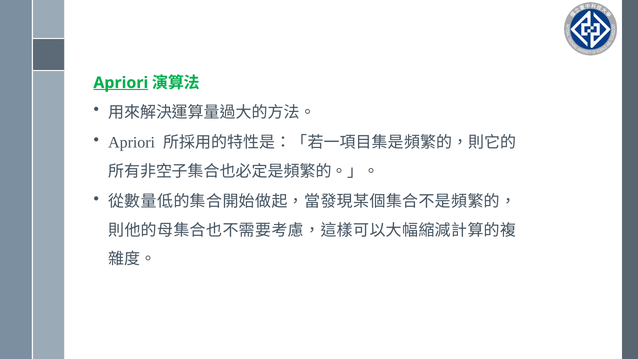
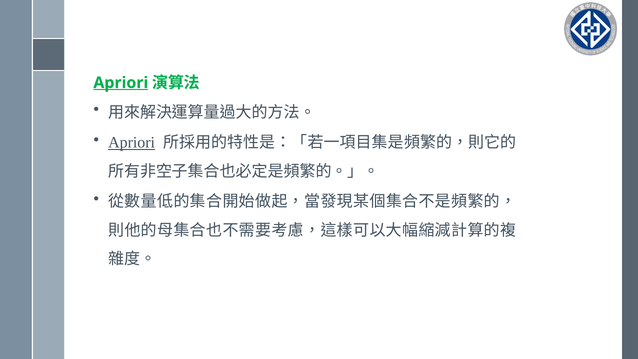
Apriori underline: none -> present (132, 143)
